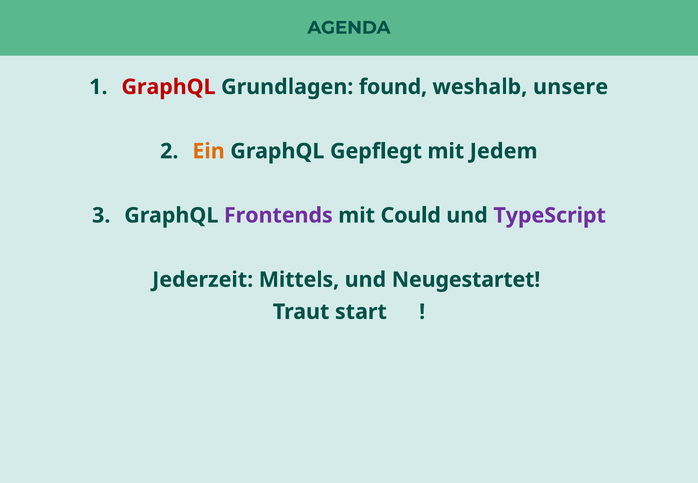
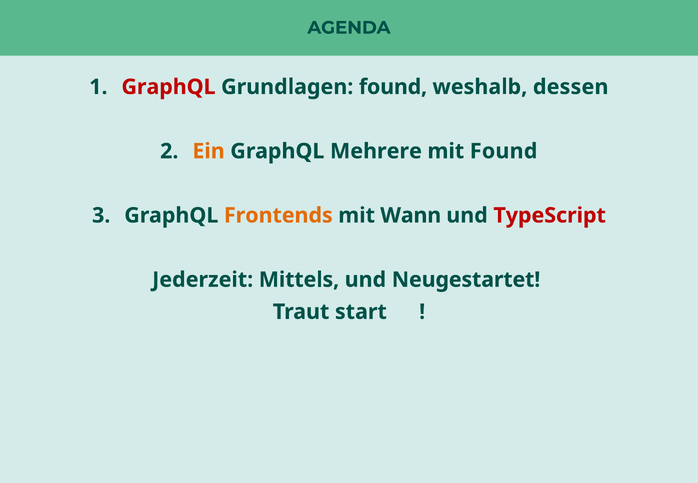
unsere: unsere -> dessen (571, 87)
Gepflegt: Gepflegt -> Mehrere (376, 151)
mit Jedem: Jedem -> Found (504, 151)
Frontends colour: purple -> orange (278, 216)
Could: Could -> Wann (411, 216)
TypeScript colour: purple -> red (550, 216)
